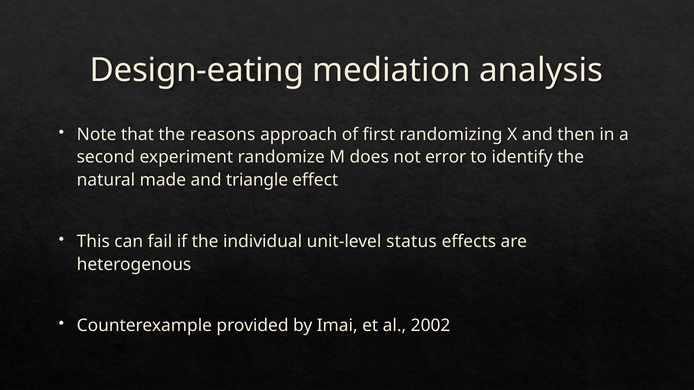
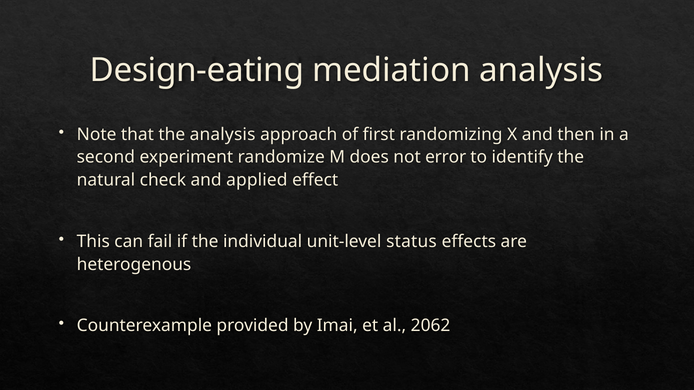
the reasons: reasons -> analysis (223, 134)
made: made -> check (163, 180)
triangle: triangle -> applied (257, 180)
2002: 2002 -> 2062 (431, 326)
